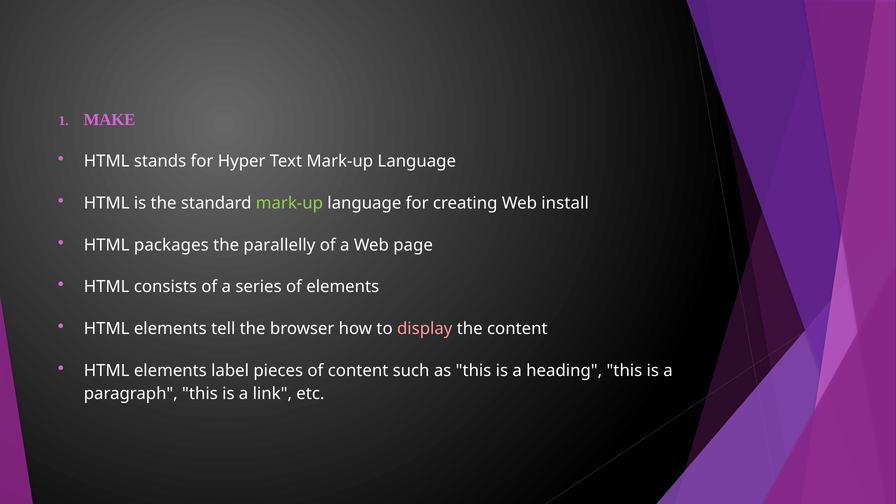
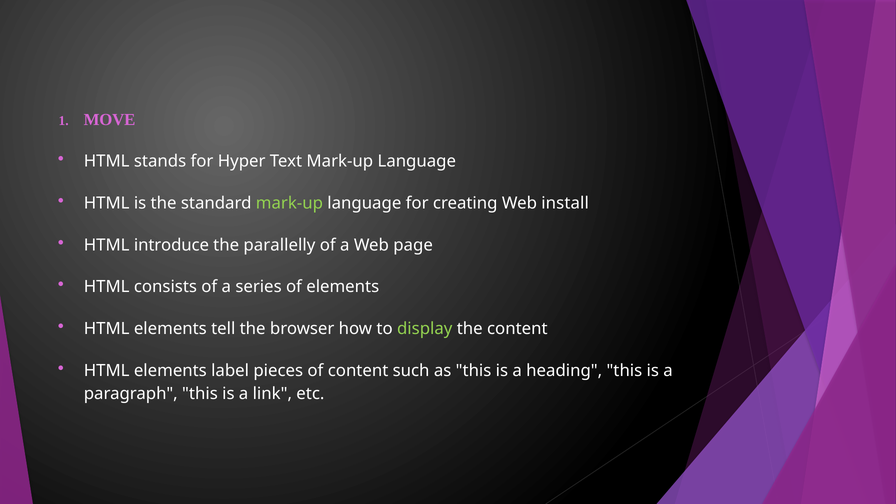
MAKE: MAKE -> MOVE (110, 119)
packages: packages -> introduce (171, 245)
display colour: pink -> light green (425, 329)
